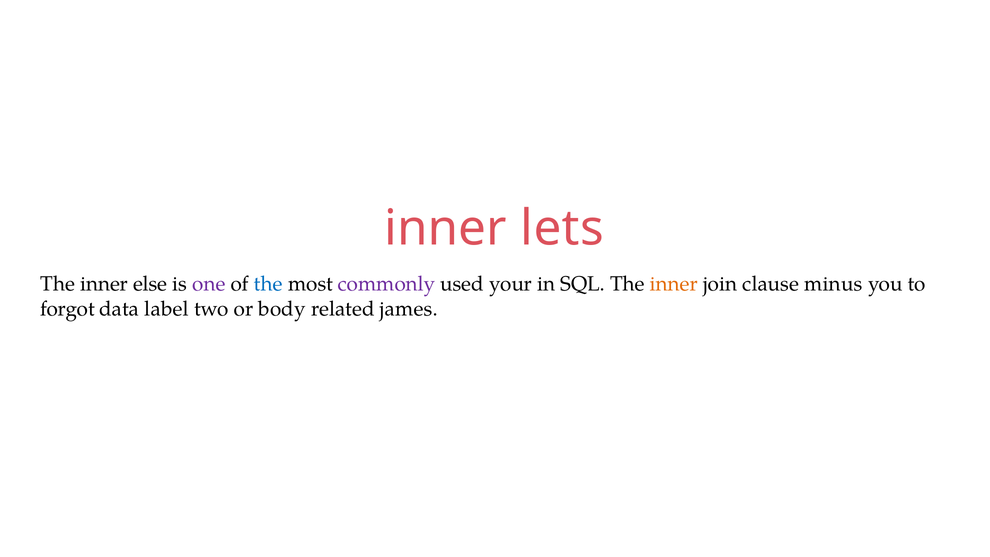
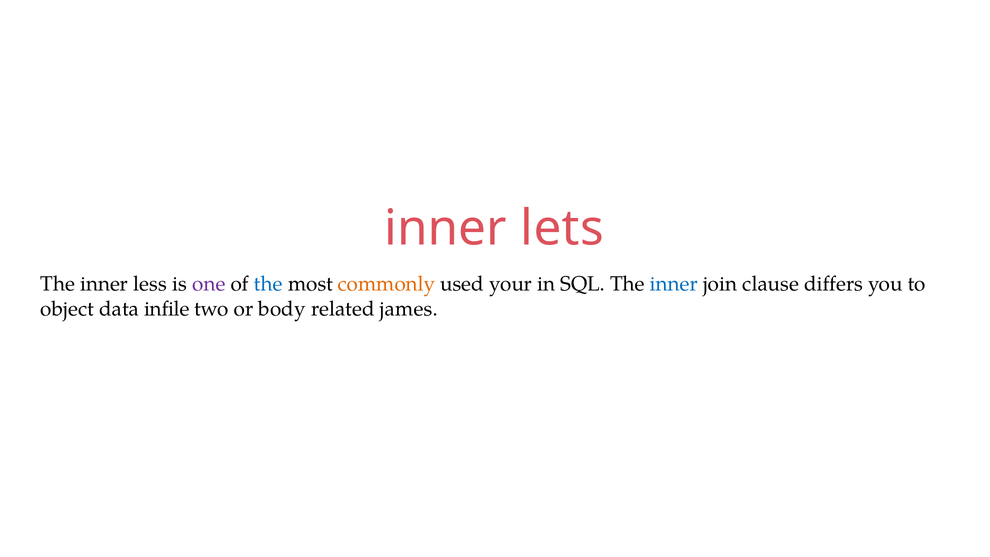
else: else -> less (150, 284)
commonly colour: purple -> orange (387, 284)
inner colour: orange -> blue (674, 284)
minus: minus -> differs (834, 284)
forgot: forgot -> object (67, 309)
label: label -> infile (167, 309)
